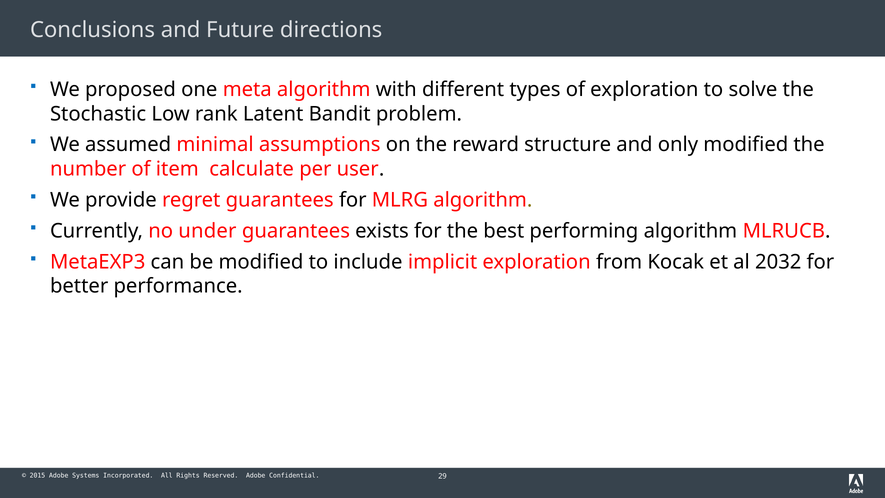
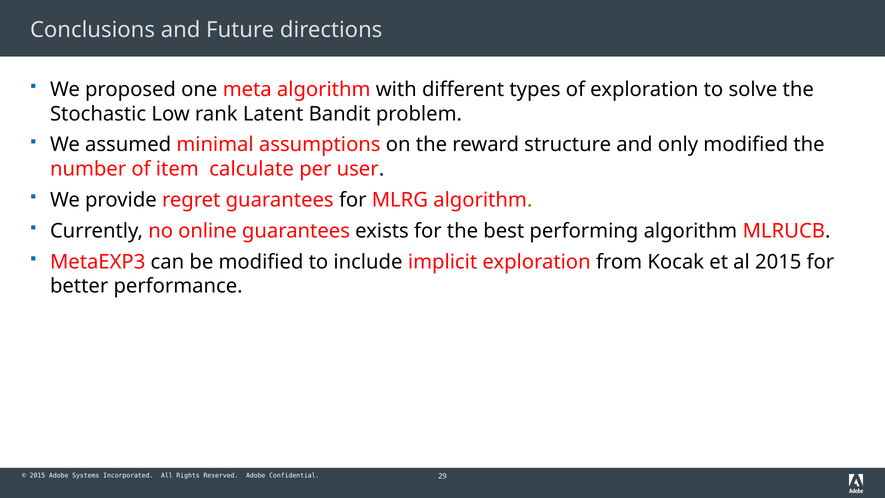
under: under -> online (208, 231)
al 2032: 2032 -> 2015 (778, 262)
